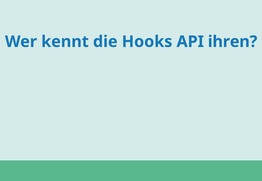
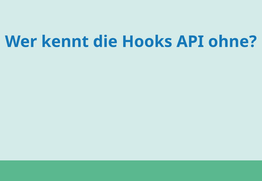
ihren: ihren -> ohne (232, 42)
